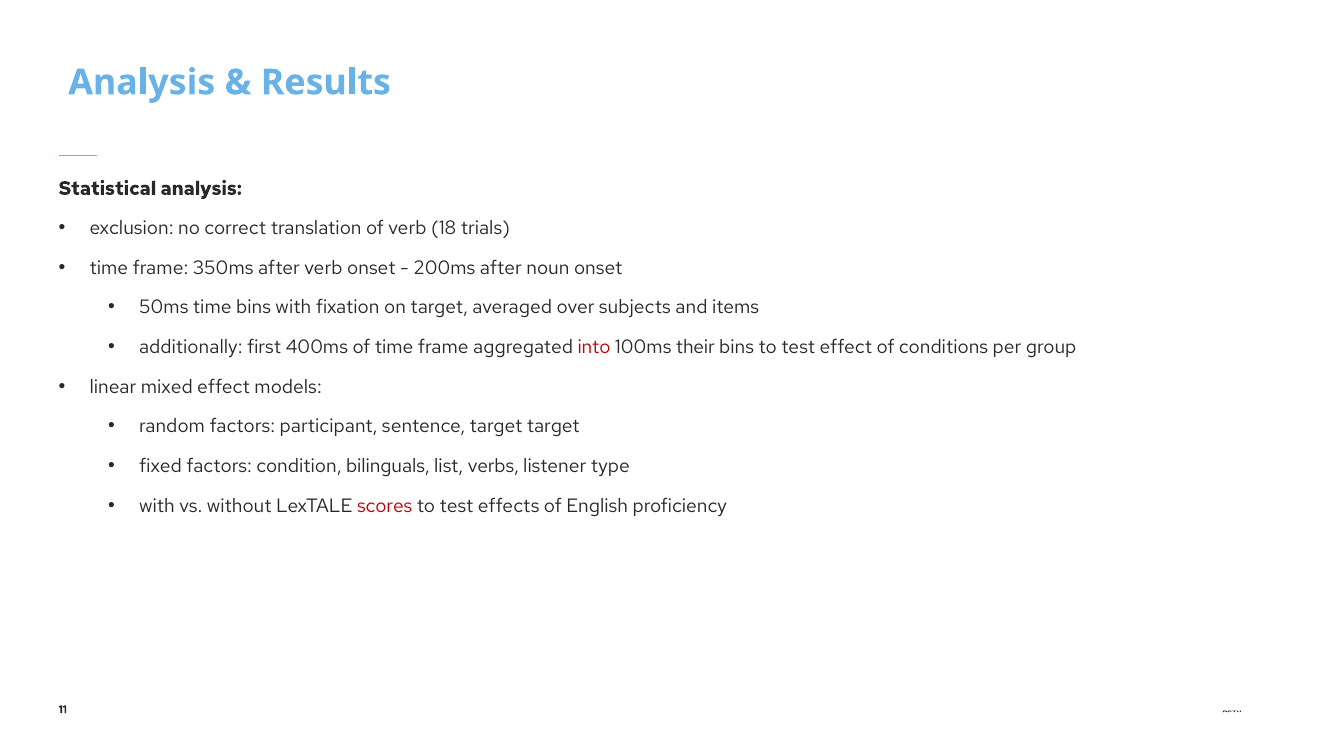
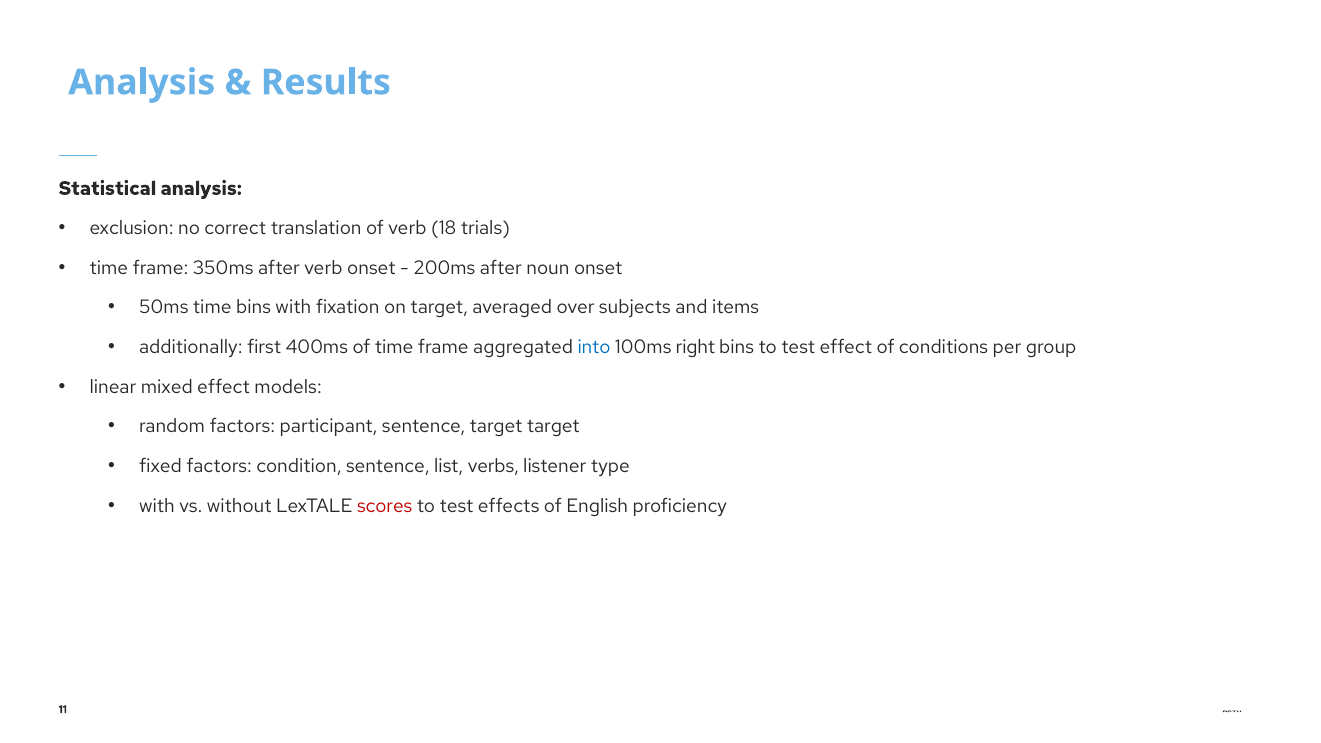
into colour: red -> blue (594, 347)
their: their -> right (695, 347)
condition bilinguals: bilinguals -> sentence (388, 466)
